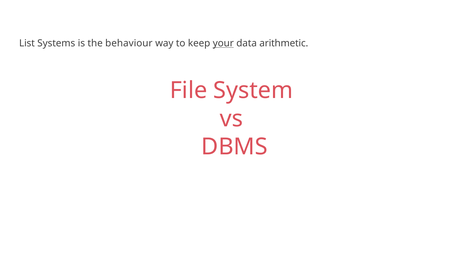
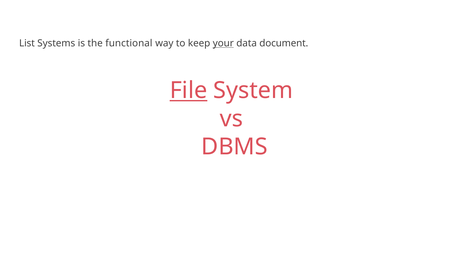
behaviour: behaviour -> functional (129, 43)
arithmetic: arithmetic -> document (284, 43)
File underline: none -> present (189, 90)
